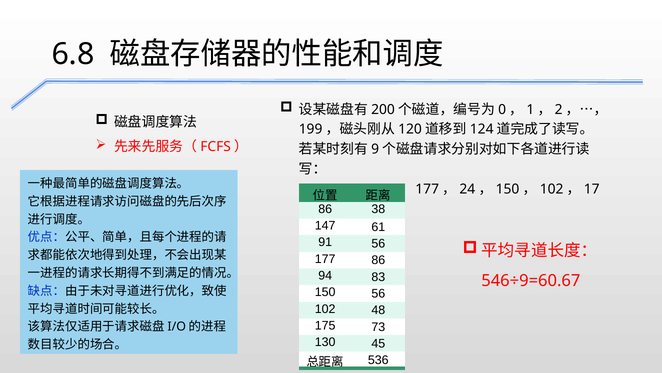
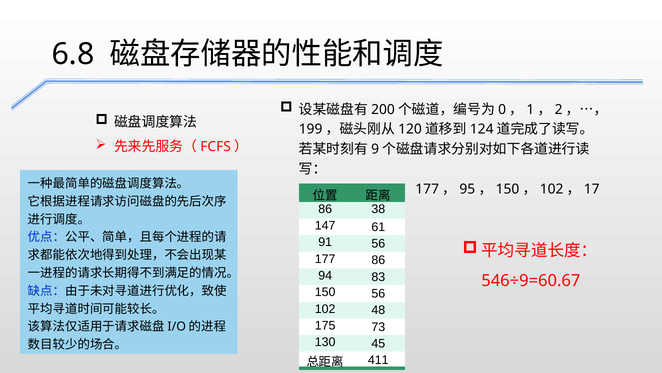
24: 24 -> 95 (467, 189)
536: 536 -> 411 (378, 360)
